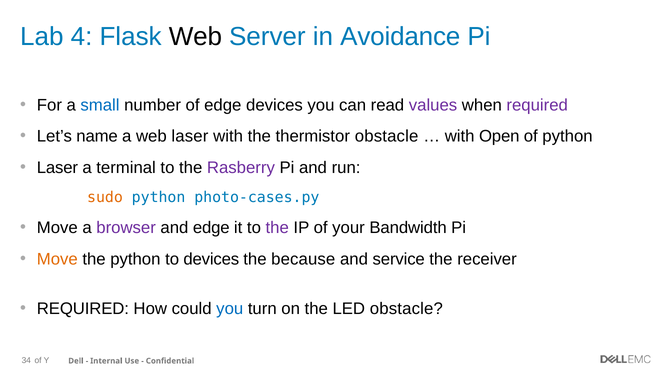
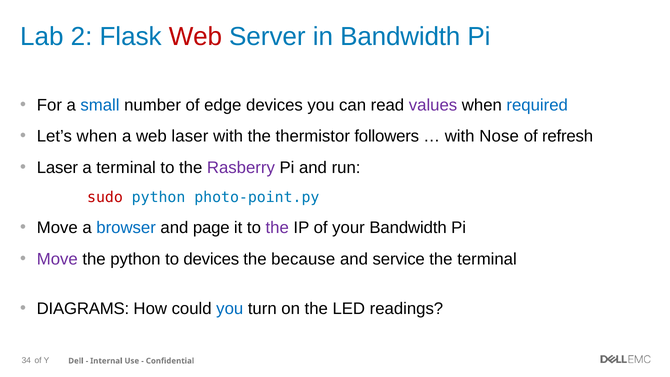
4: 4 -> 2 (82, 37)
Web colour: black -> red (195, 37)
in Avoidance: Avoidance -> Bandwidth (400, 37)
required colour: purple -> blue (537, 105)
Let’s name: name -> when (97, 136)
thermistor obstacle: obstacle -> followers (387, 136)
Open: Open -> Nose (499, 136)
of python: python -> refresh (568, 136)
sudo colour: orange -> red (105, 198)
photo-cases.py: photo-cases.py -> photo-point.py (257, 198)
browser colour: purple -> blue (126, 228)
and edge: edge -> page (211, 228)
Move colour: orange -> purple (57, 259)
the receiver: receiver -> terminal (487, 259)
REQUIRED: REQUIRED -> DIAGRAMS (83, 309)
LED obstacle: obstacle -> readings (406, 309)
